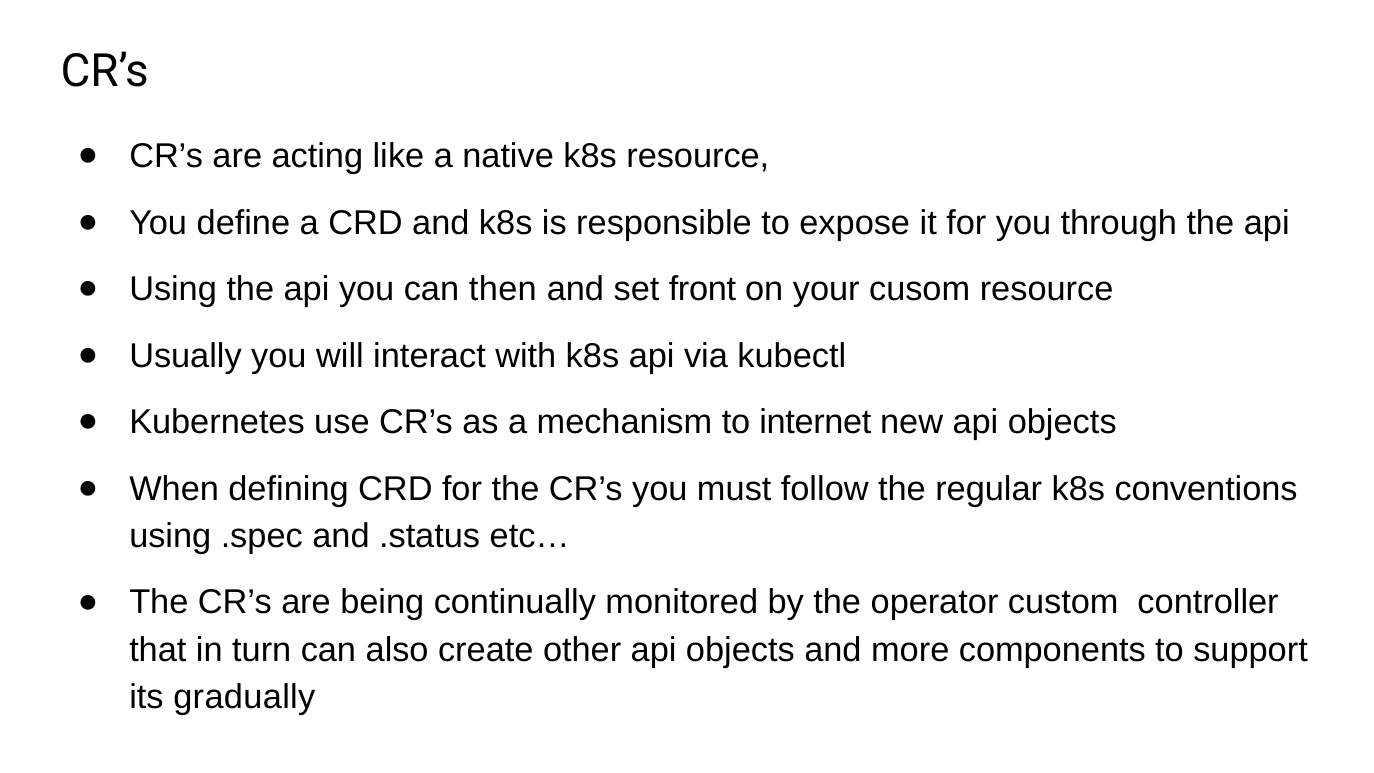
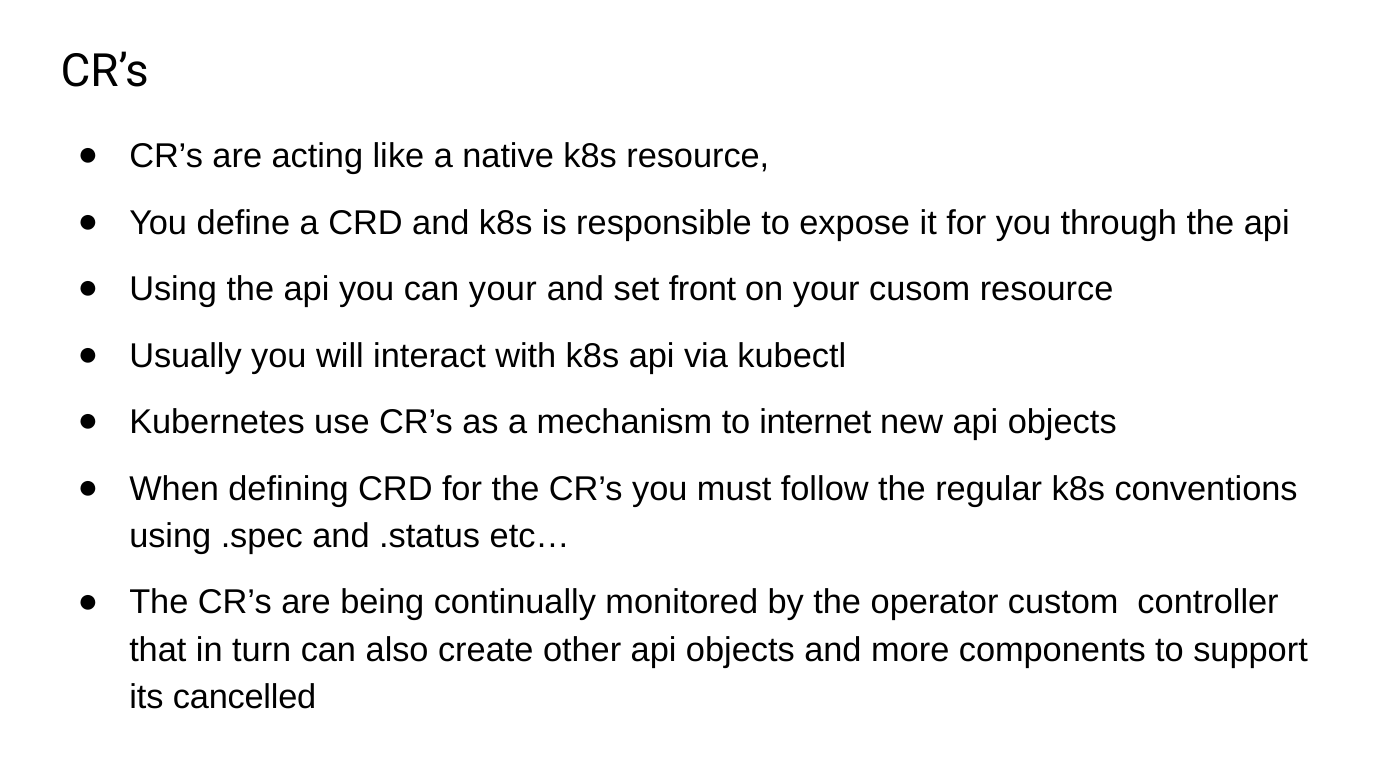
can then: then -> your (503, 289)
gradually: gradually -> cancelled (245, 697)
